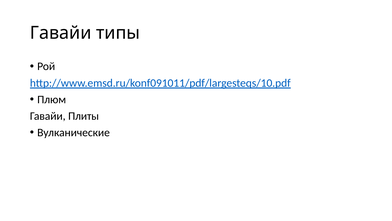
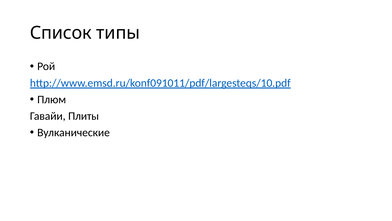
Гавайи: Гавайи -> Список (61, 33)
